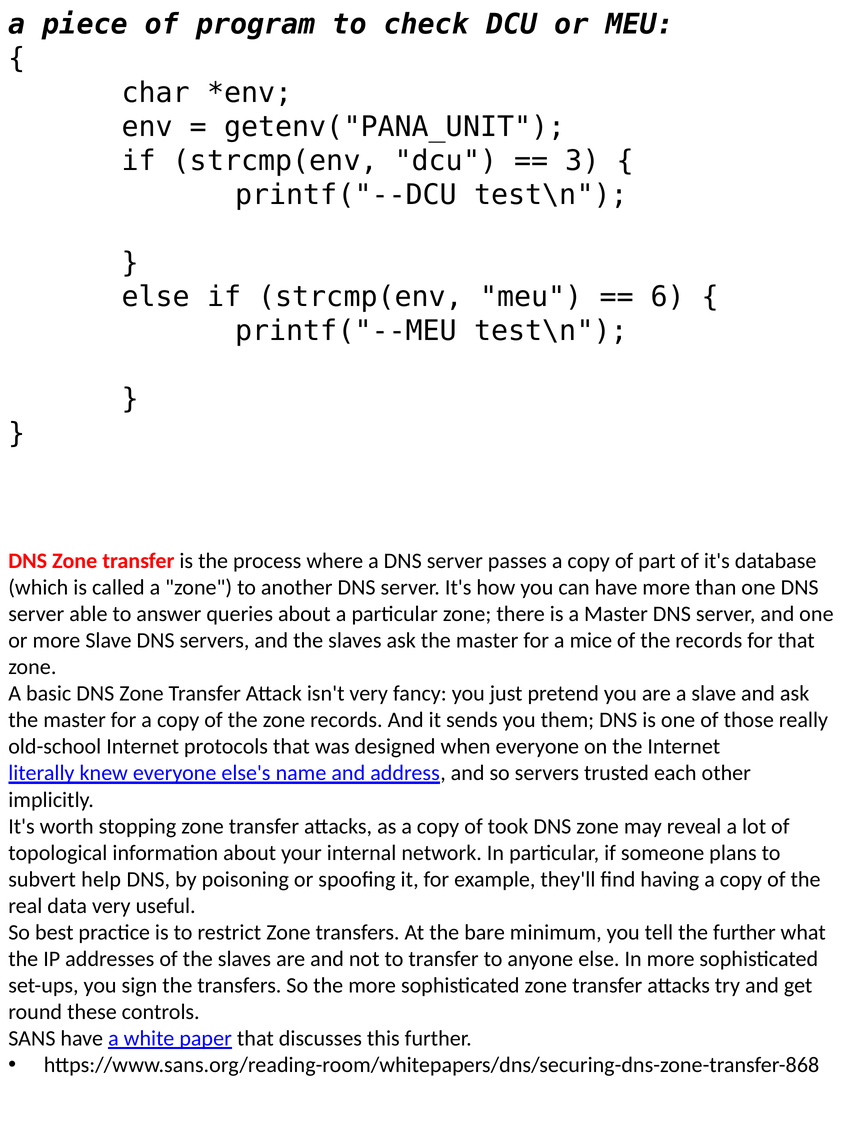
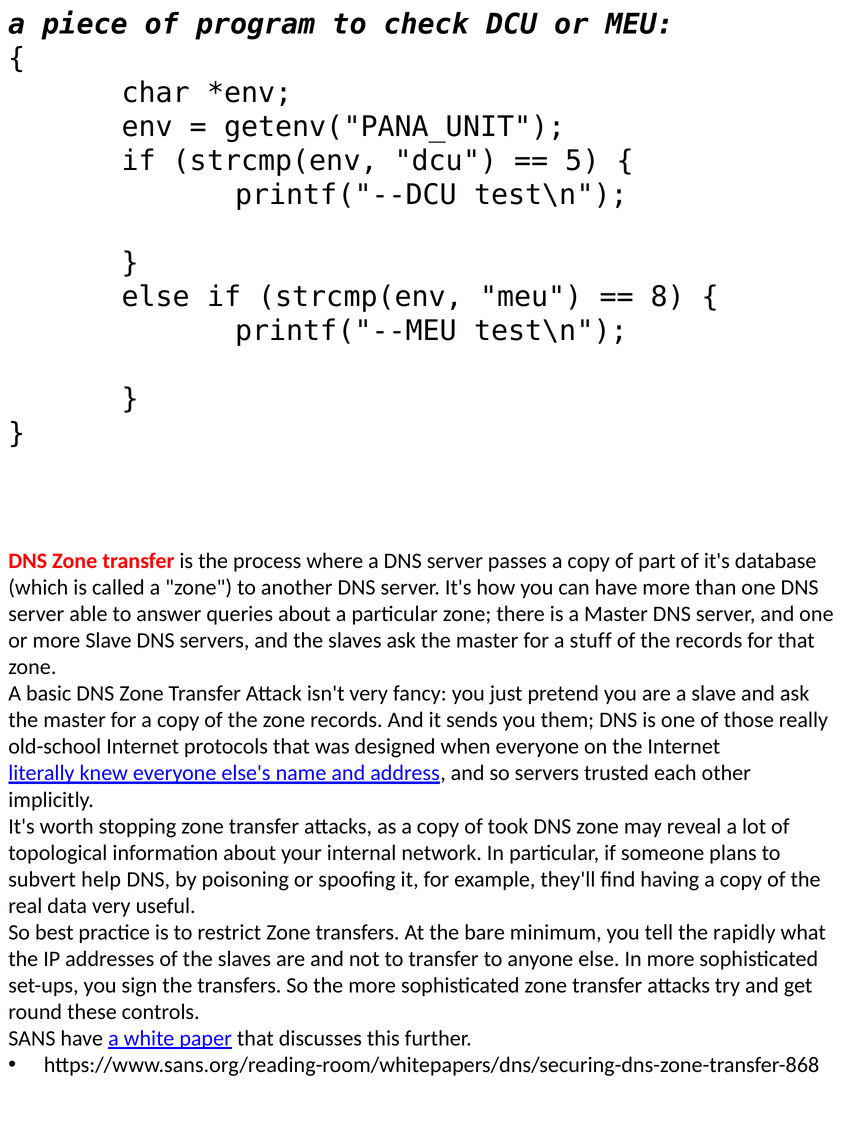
3: 3 -> 5 (582, 161)
6: 6 -> 8 (668, 297)
mice: mice -> stuff (591, 640)
the further: further -> rapidly (744, 932)
